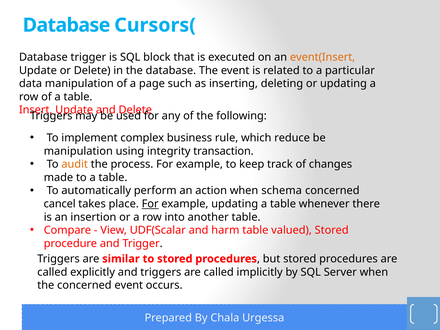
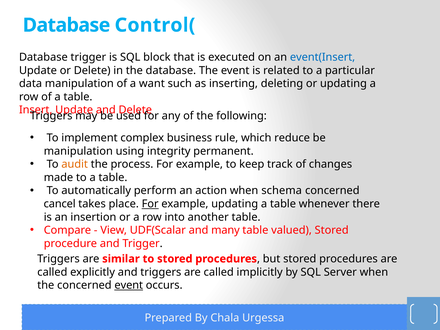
Cursors(: Cursors( -> Control( (155, 25)
event(Insert colour: orange -> blue (323, 57)
page: page -> want (152, 84)
transaction: transaction -> permanent (223, 151)
harm: harm -> many (225, 230)
event underline: none -> present (129, 285)
